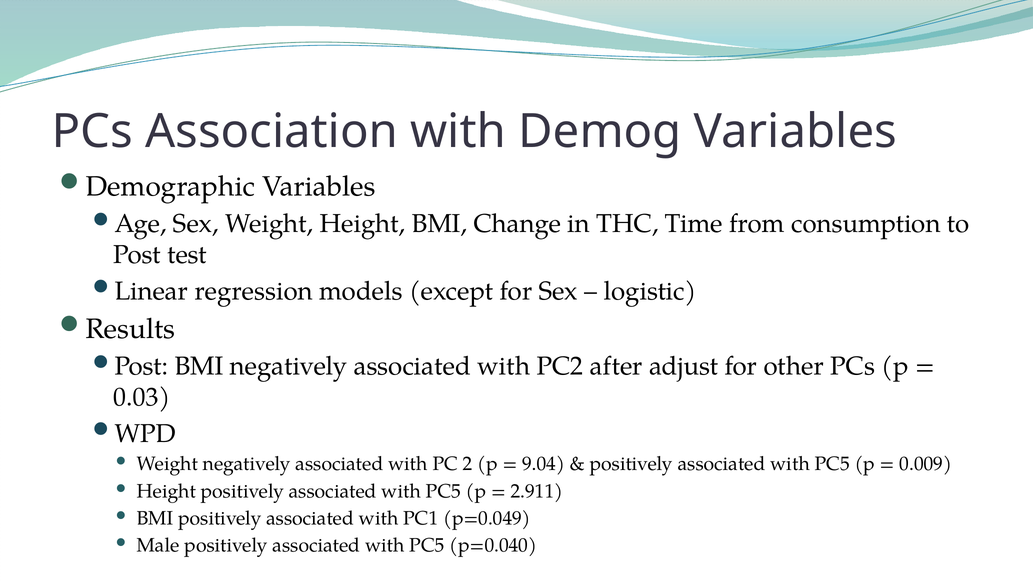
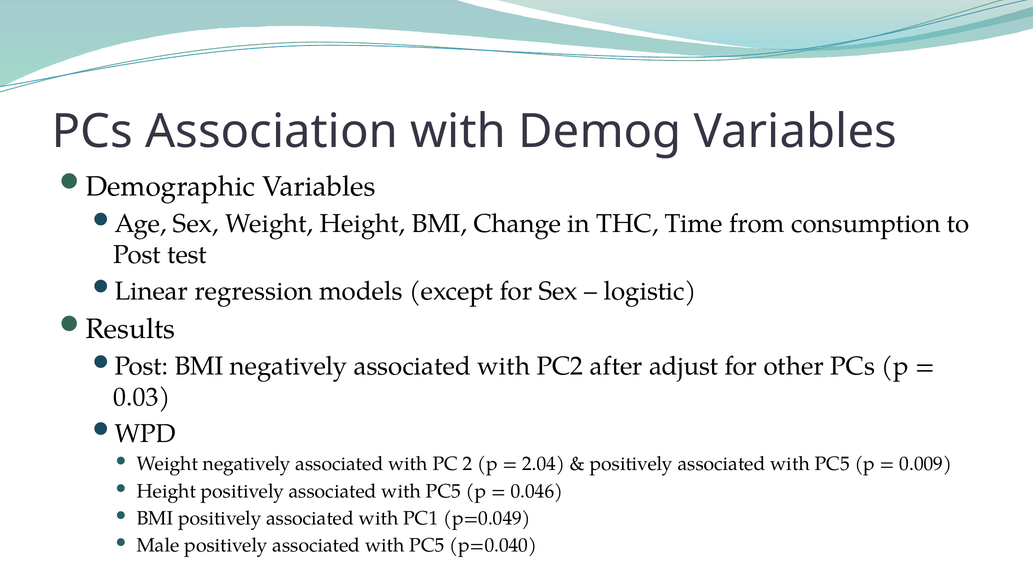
9.04: 9.04 -> 2.04 (544, 464)
2.911: 2.911 -> 0.046 (537, 491)
